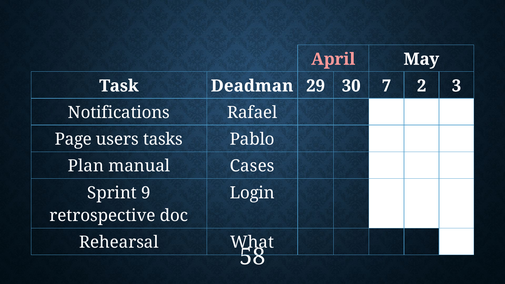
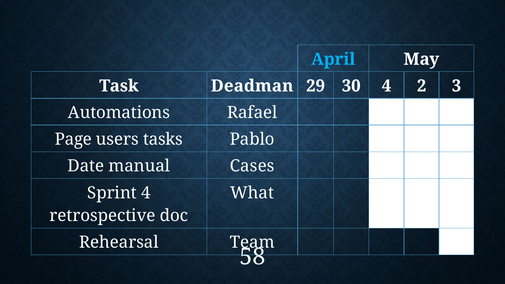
April colour: pink -> light blue (333, 59)
30 7: 7 -> 4 (386, 86)
Notifications: Notifications -> Automations (119, 113)
Plan: Plan -> Date (86, 166)
Sprint 9: 9 -> 4 (146, 193)
Login: Login -> What (252, 193)
What: What -> Team (252, 242)
